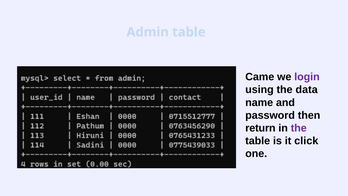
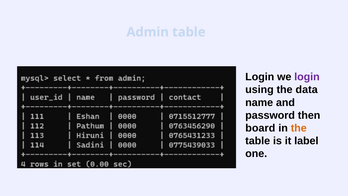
Came: Came -> Login (260, 77)
return: return -> board (260, 128)
the colour: purple -> orange (299, 128)
click: click -> label (306, 141)
